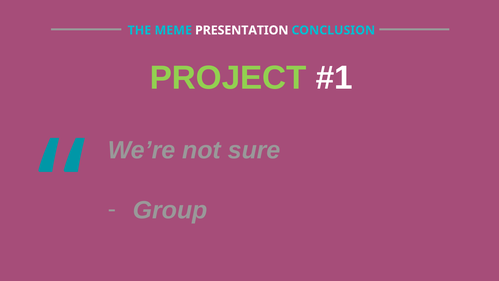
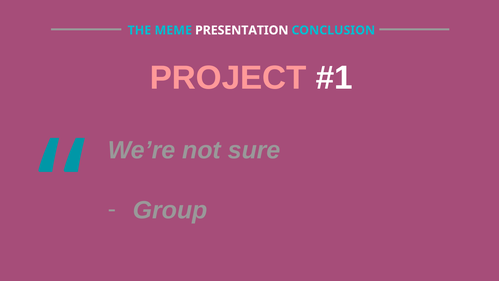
PROJECT colour: light green -> pink (228, 78)
